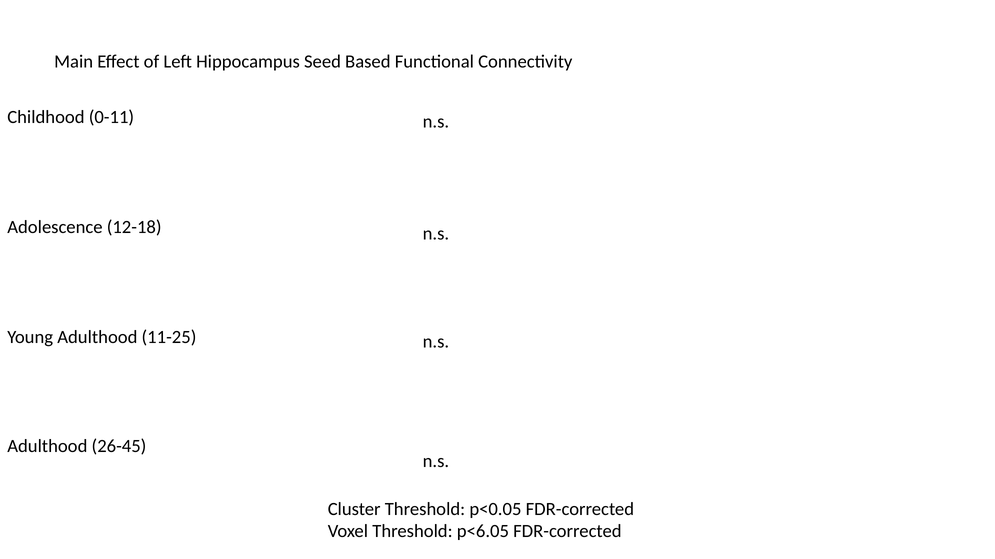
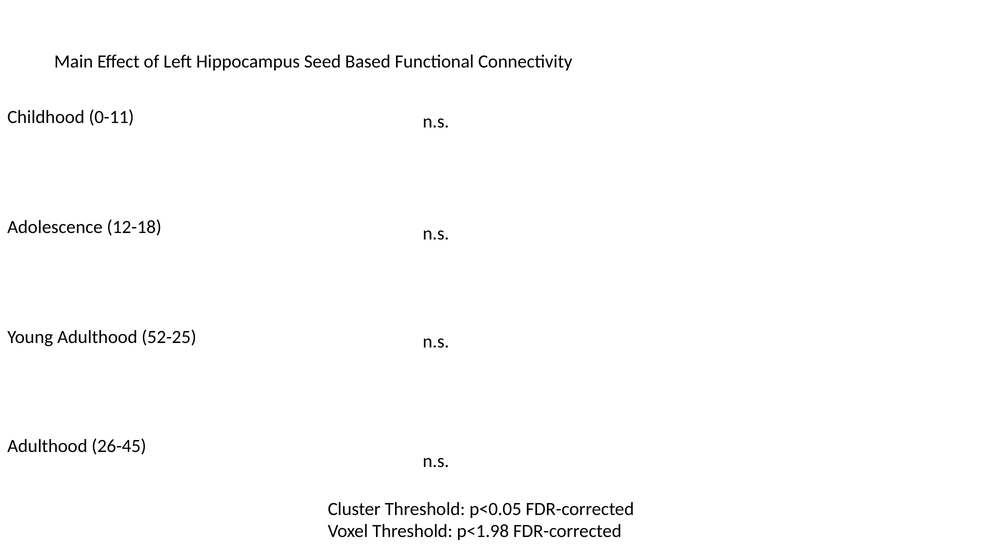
11-25: 11-25 -> 52-25 (169, 338)
p<6.05: p<6.05 -> p<1.98 (483, 532)
